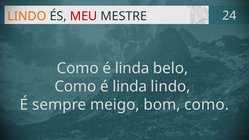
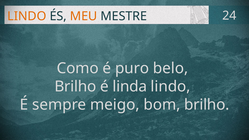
MEU colour: red -> orange (84, 16)
linda: linda -> puro (132, 68)
Como: Como -> Brilho (75, 87)
bom como: como -> brilho (207, 105)
